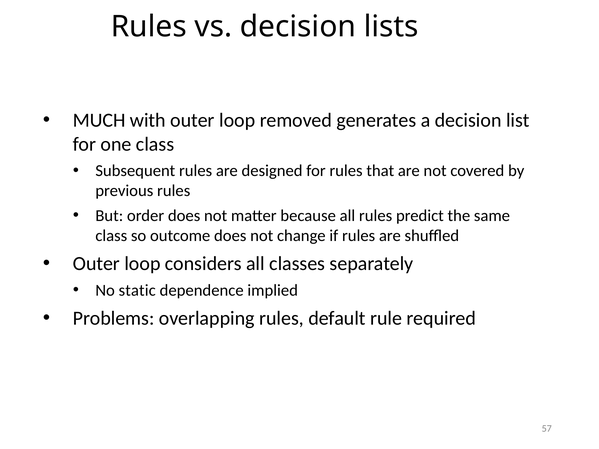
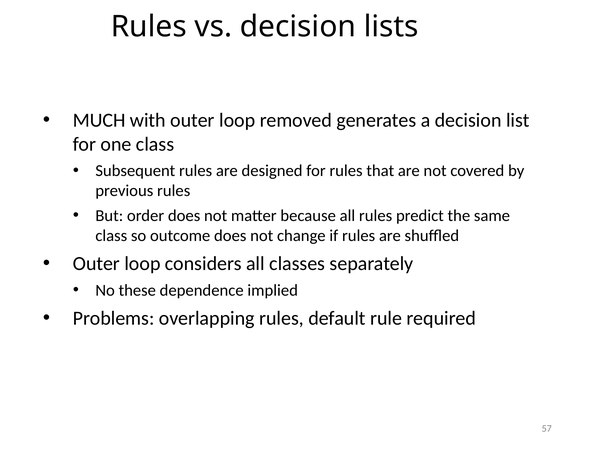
static: static -> these (137, 291)
